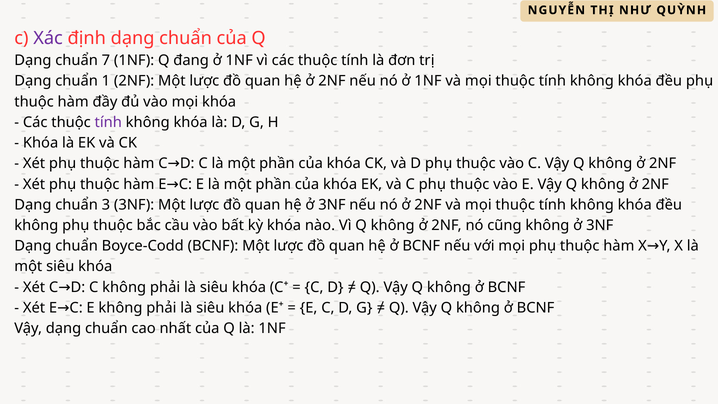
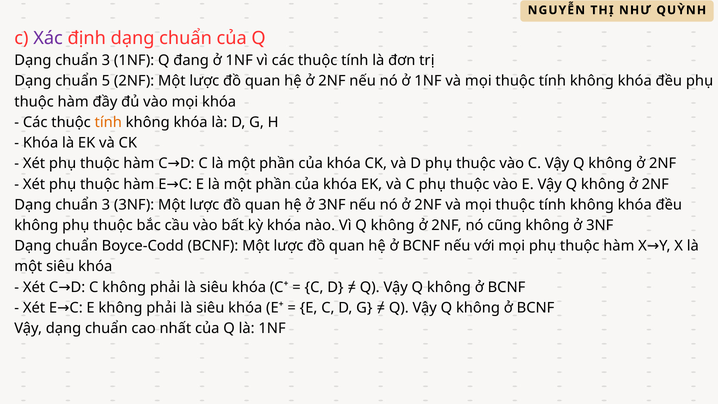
7: 7 -> 3 (106, 60)
1: 1 -> 5 (106, 81)
tính colour: purple -> orange (108, 122)
